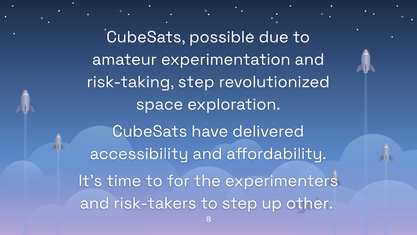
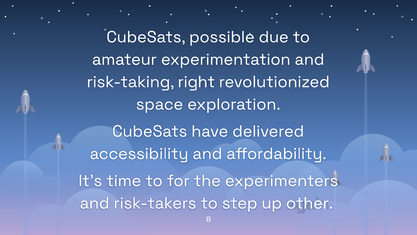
risk-taking step: step -> right (196, 82)
